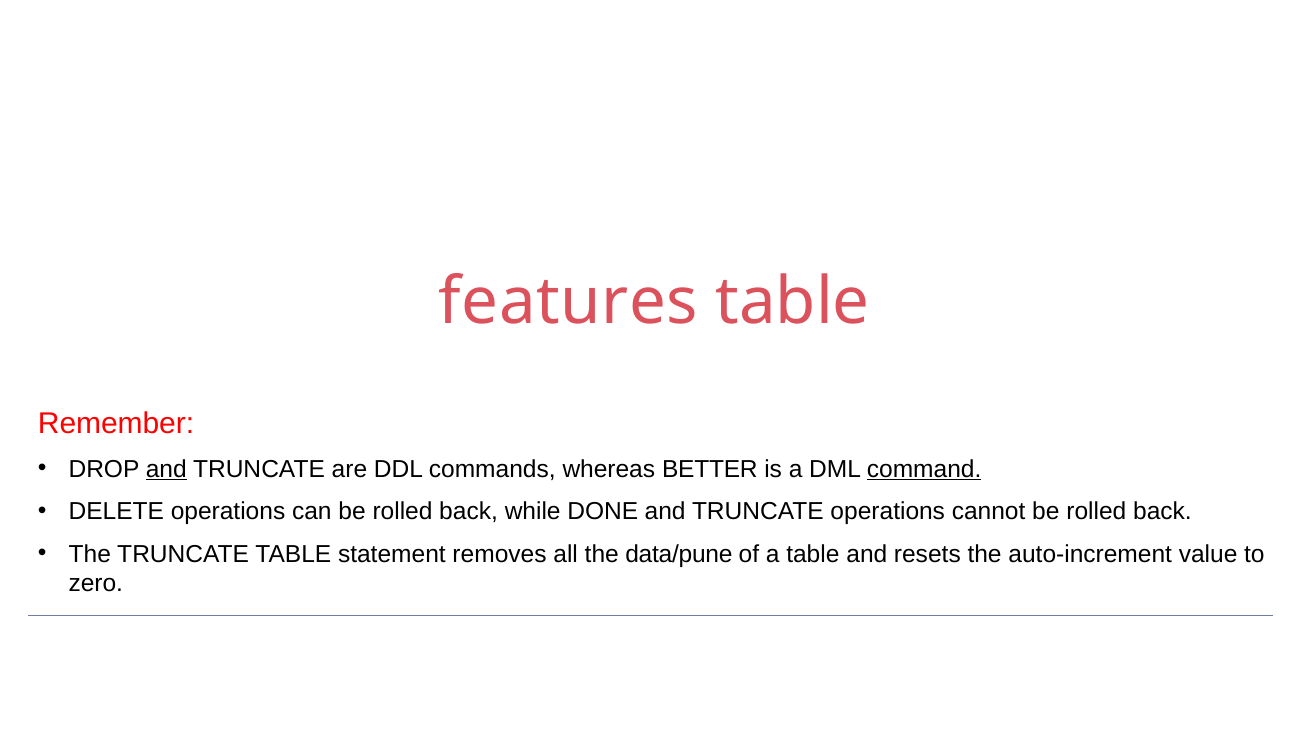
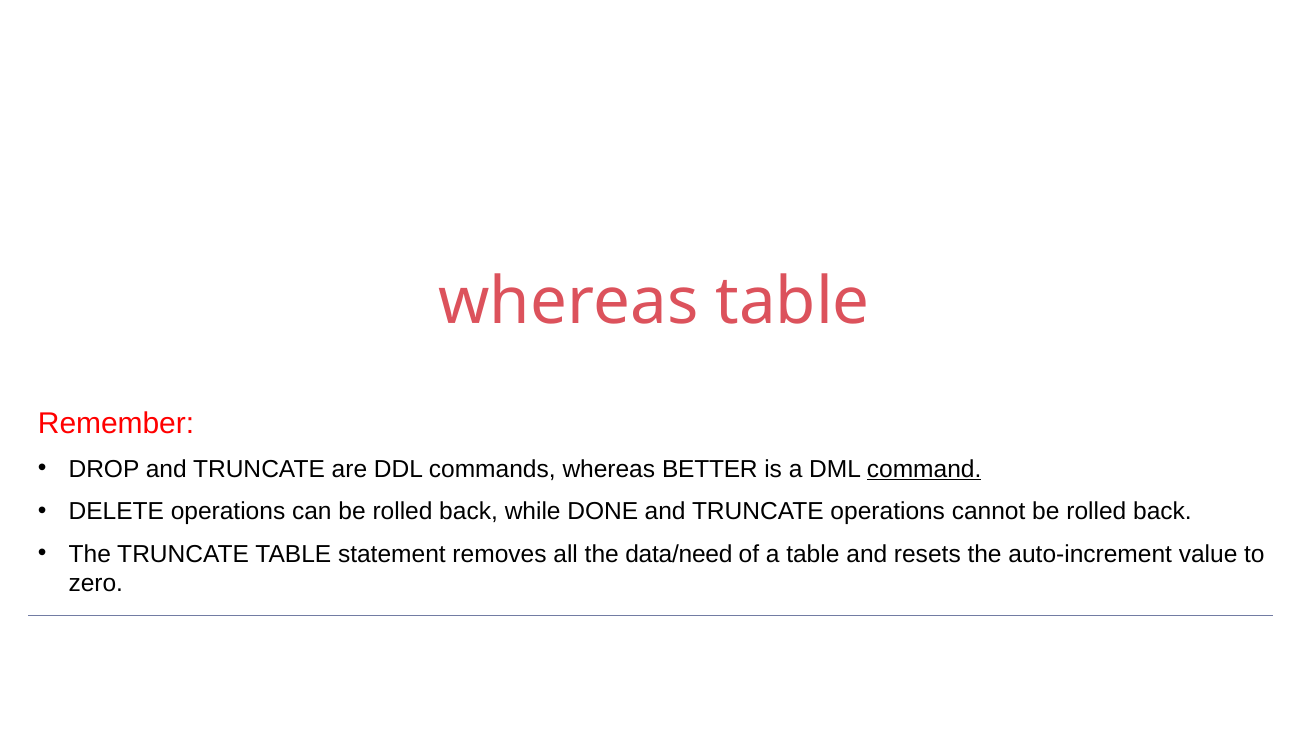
features: features -> whereas (569, 302)
and underline: present -> none (166, 469)
data/pune: data/pune -> data/need (679, 554)
